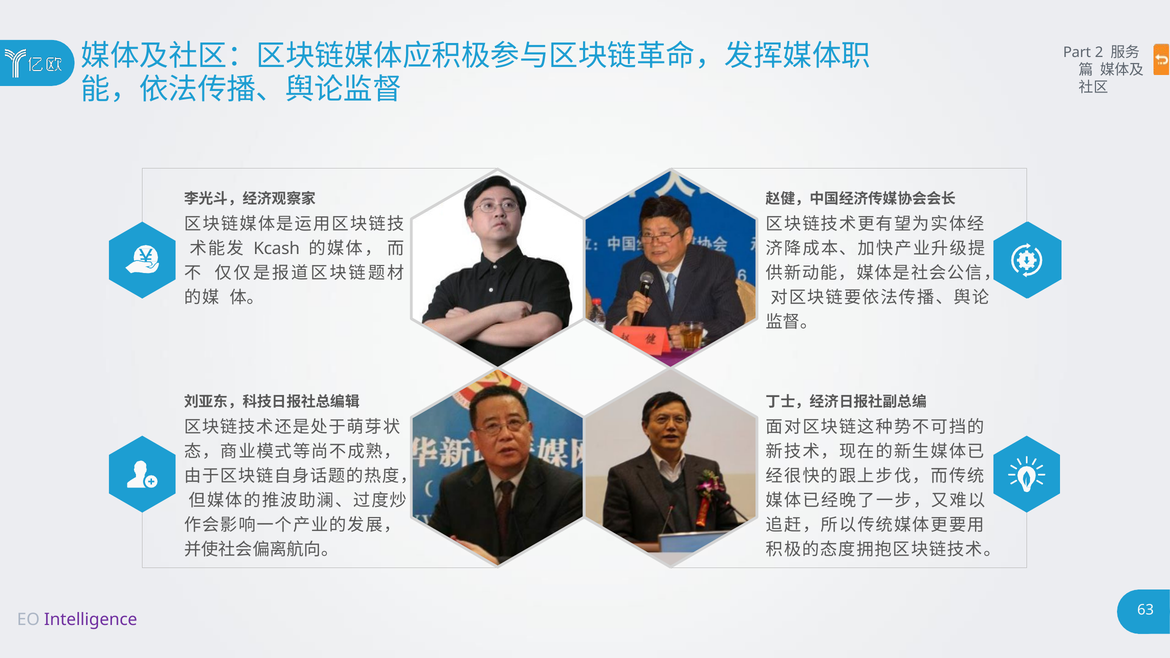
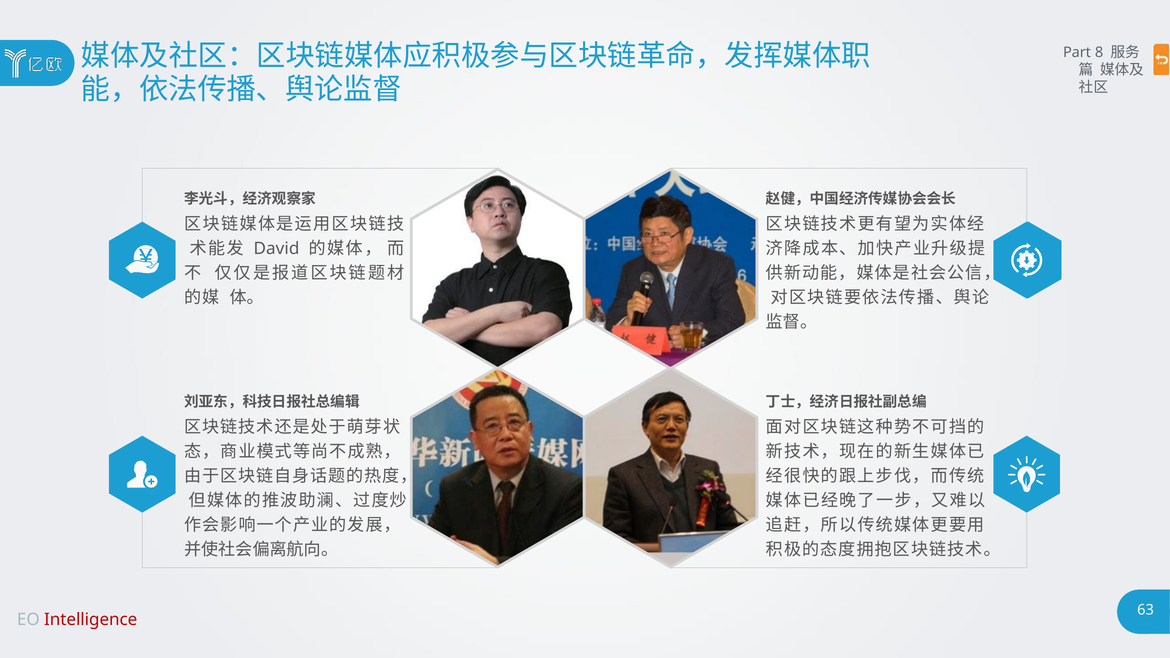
2: 2 -> 8 (1099, 52)
Kcash: Kcash -> David (276, 249)
Intelligence colour: purple -> red (91, 620)
